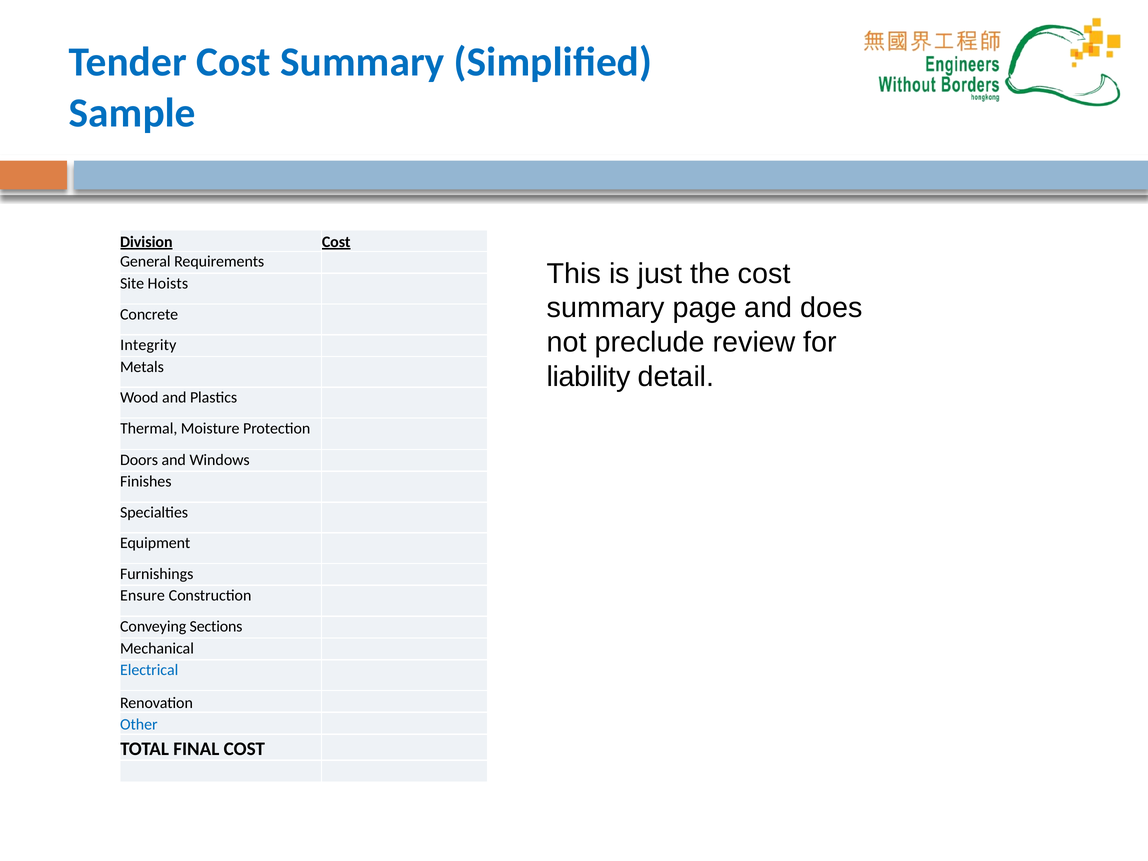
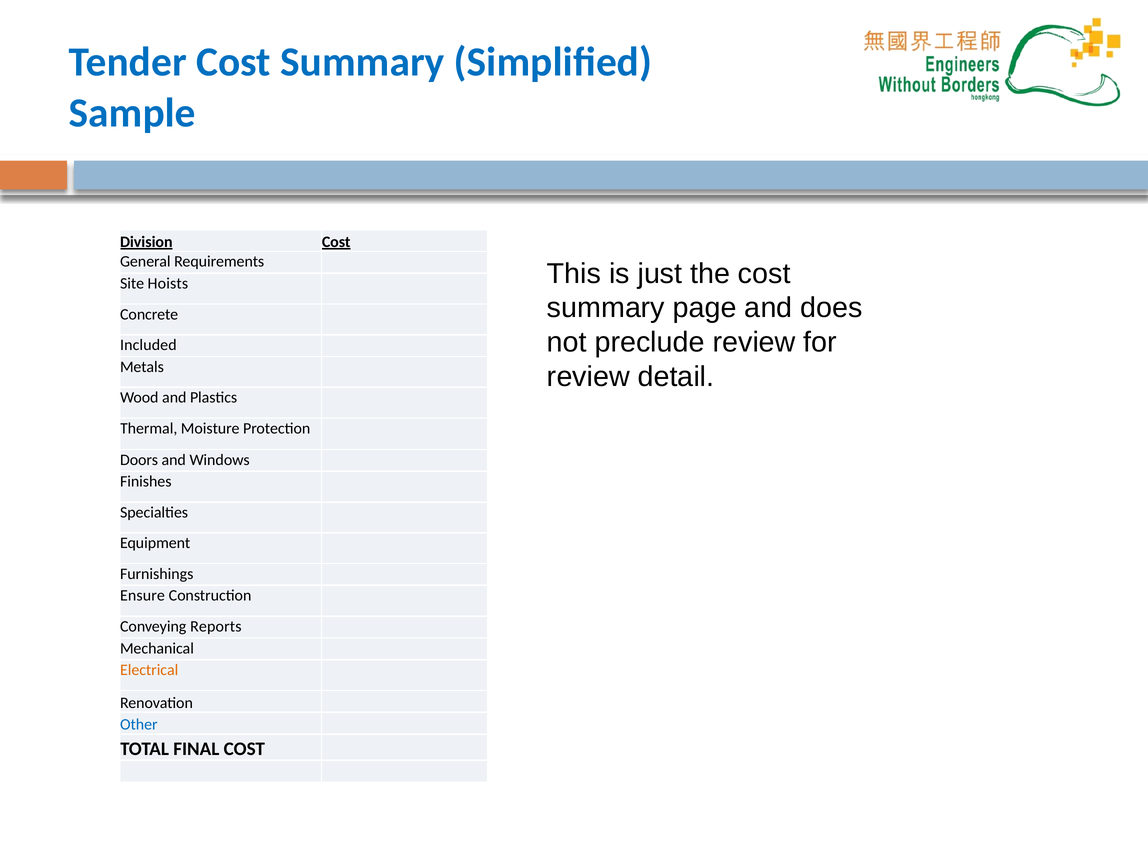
Integrity: Integrity -> Included (148, 345)
liability: liability -> review (588, 377)
Sections: Sections -> Reports (216, 626)
Electrical colour: blue -> orange (149, 670)
